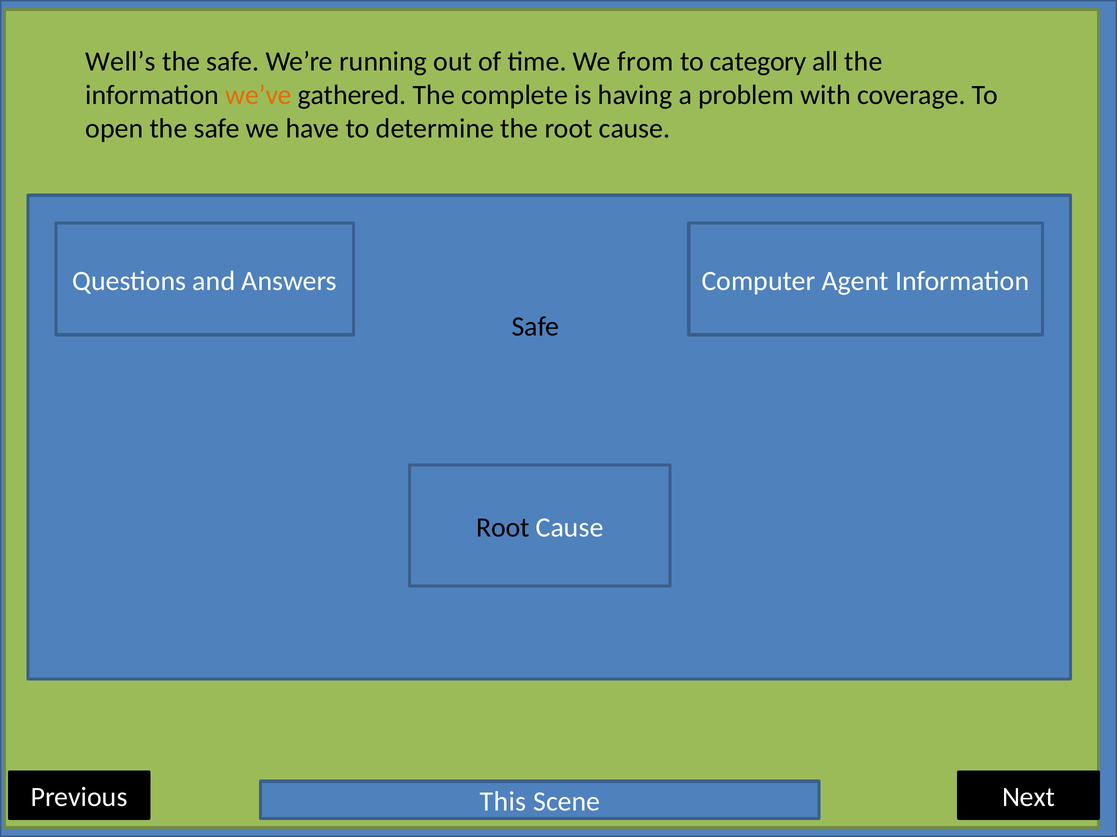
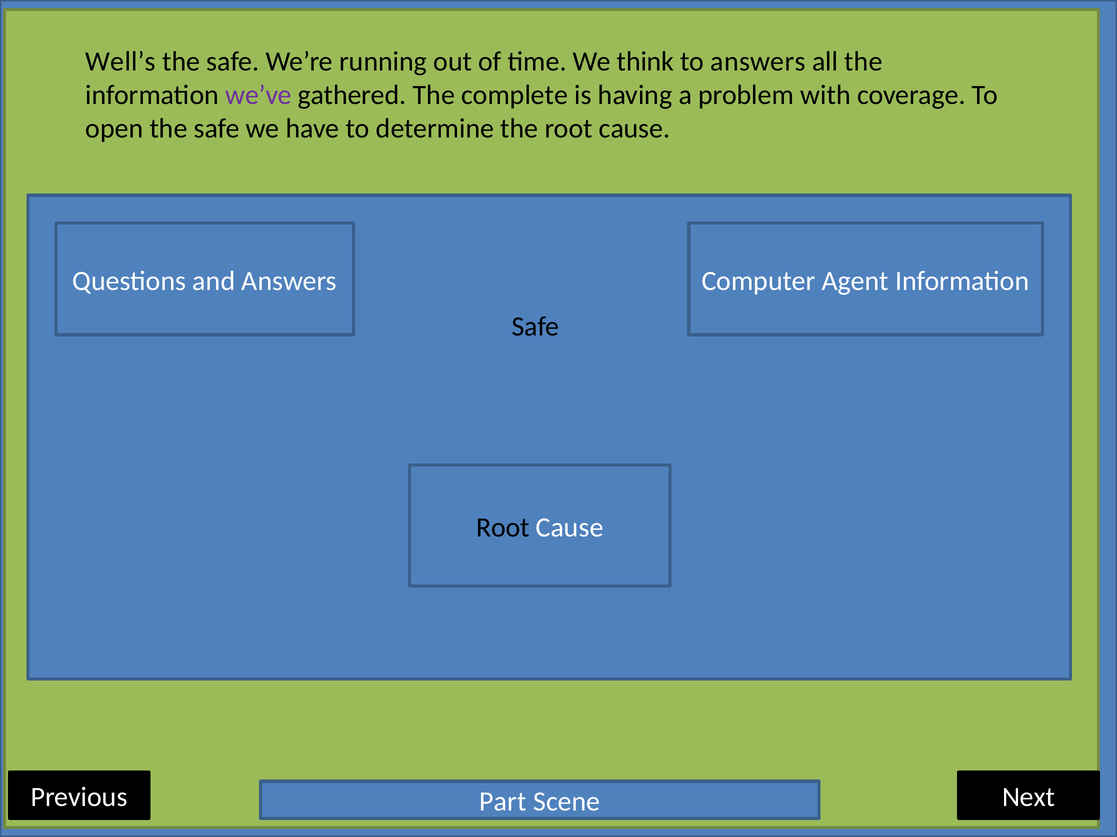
from: from -> think (645, 61)
to category: category -> answers (758, 61)
we’ve colour: orange -> purple (259, 95)
This: This -> Part (503, 802)
